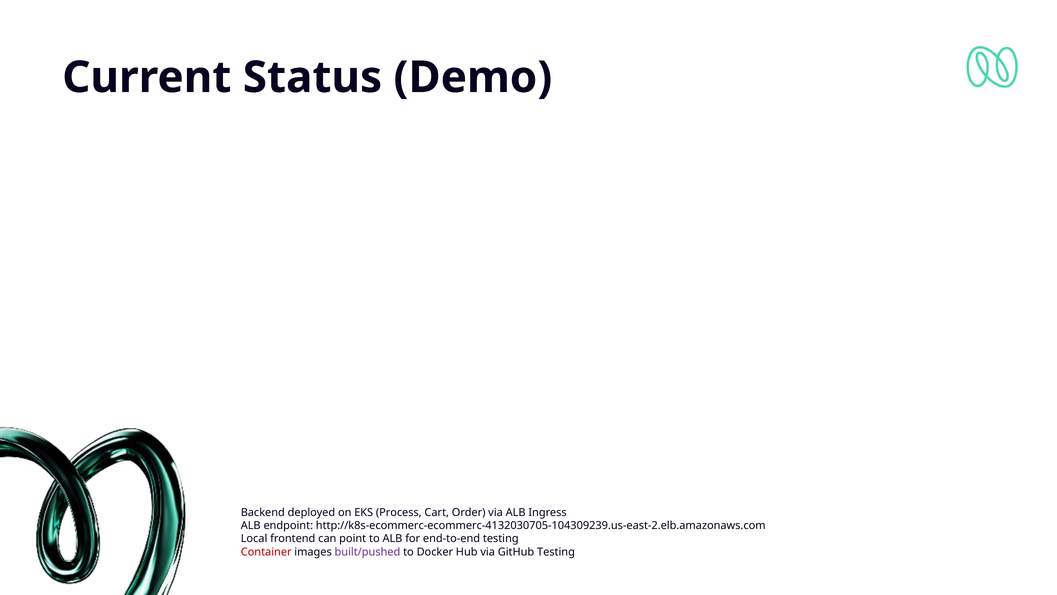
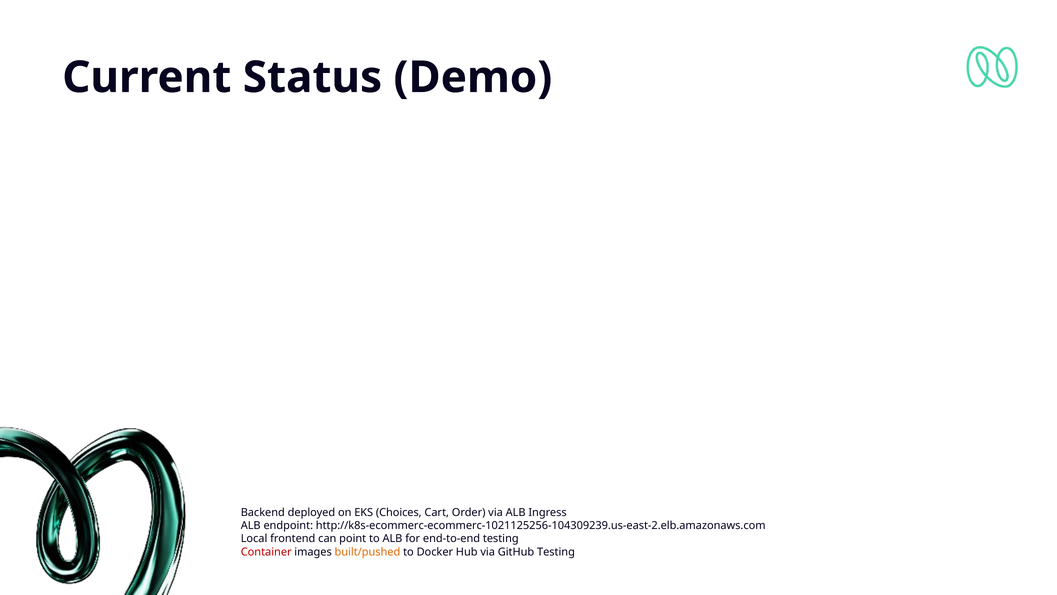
Process: Process -> Choices (399, 512)
http://k8s-ecommerc-ecommerc-4132030705-104309239.us-east-2.elb.amazonaws.com: http://k8s-ecommerc-ecommerc-4132030705-104309239.us-east-2.elb.amazonaws.com -> http://k8s-ecommerc-ecommerc-1021125256-104309239.us-east-2.elb.amazonaws.com (541, 525)
built/pushed colour: purple -> orange (367, 552)
